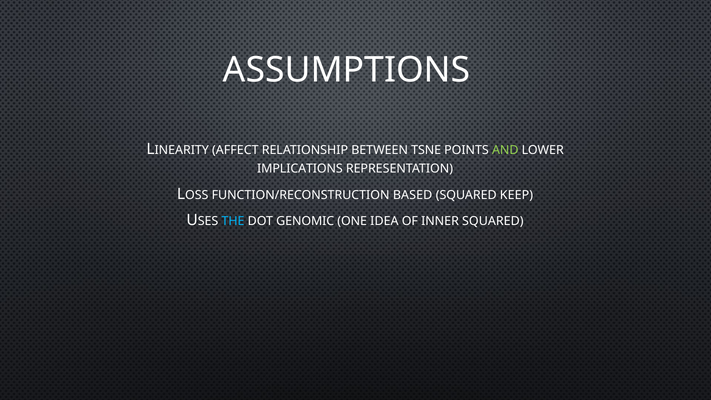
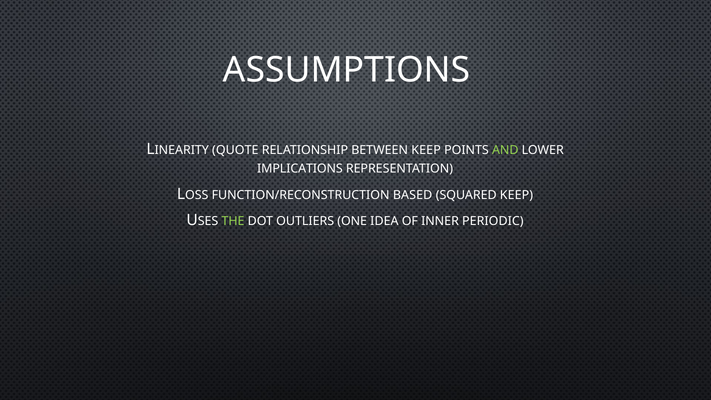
AFFECT: AFFECT -> QUOTE (235, 150)
BETWEEN TSNE: TSNE -> KEEP (426, 150)
THE colour: light blue -> light green (233, 221)
GENOMIC: GENOMIC -> OUTLIERS (305, 221)
INNER SQUARED: SQUARED -> PERIODIC (493, 221)
